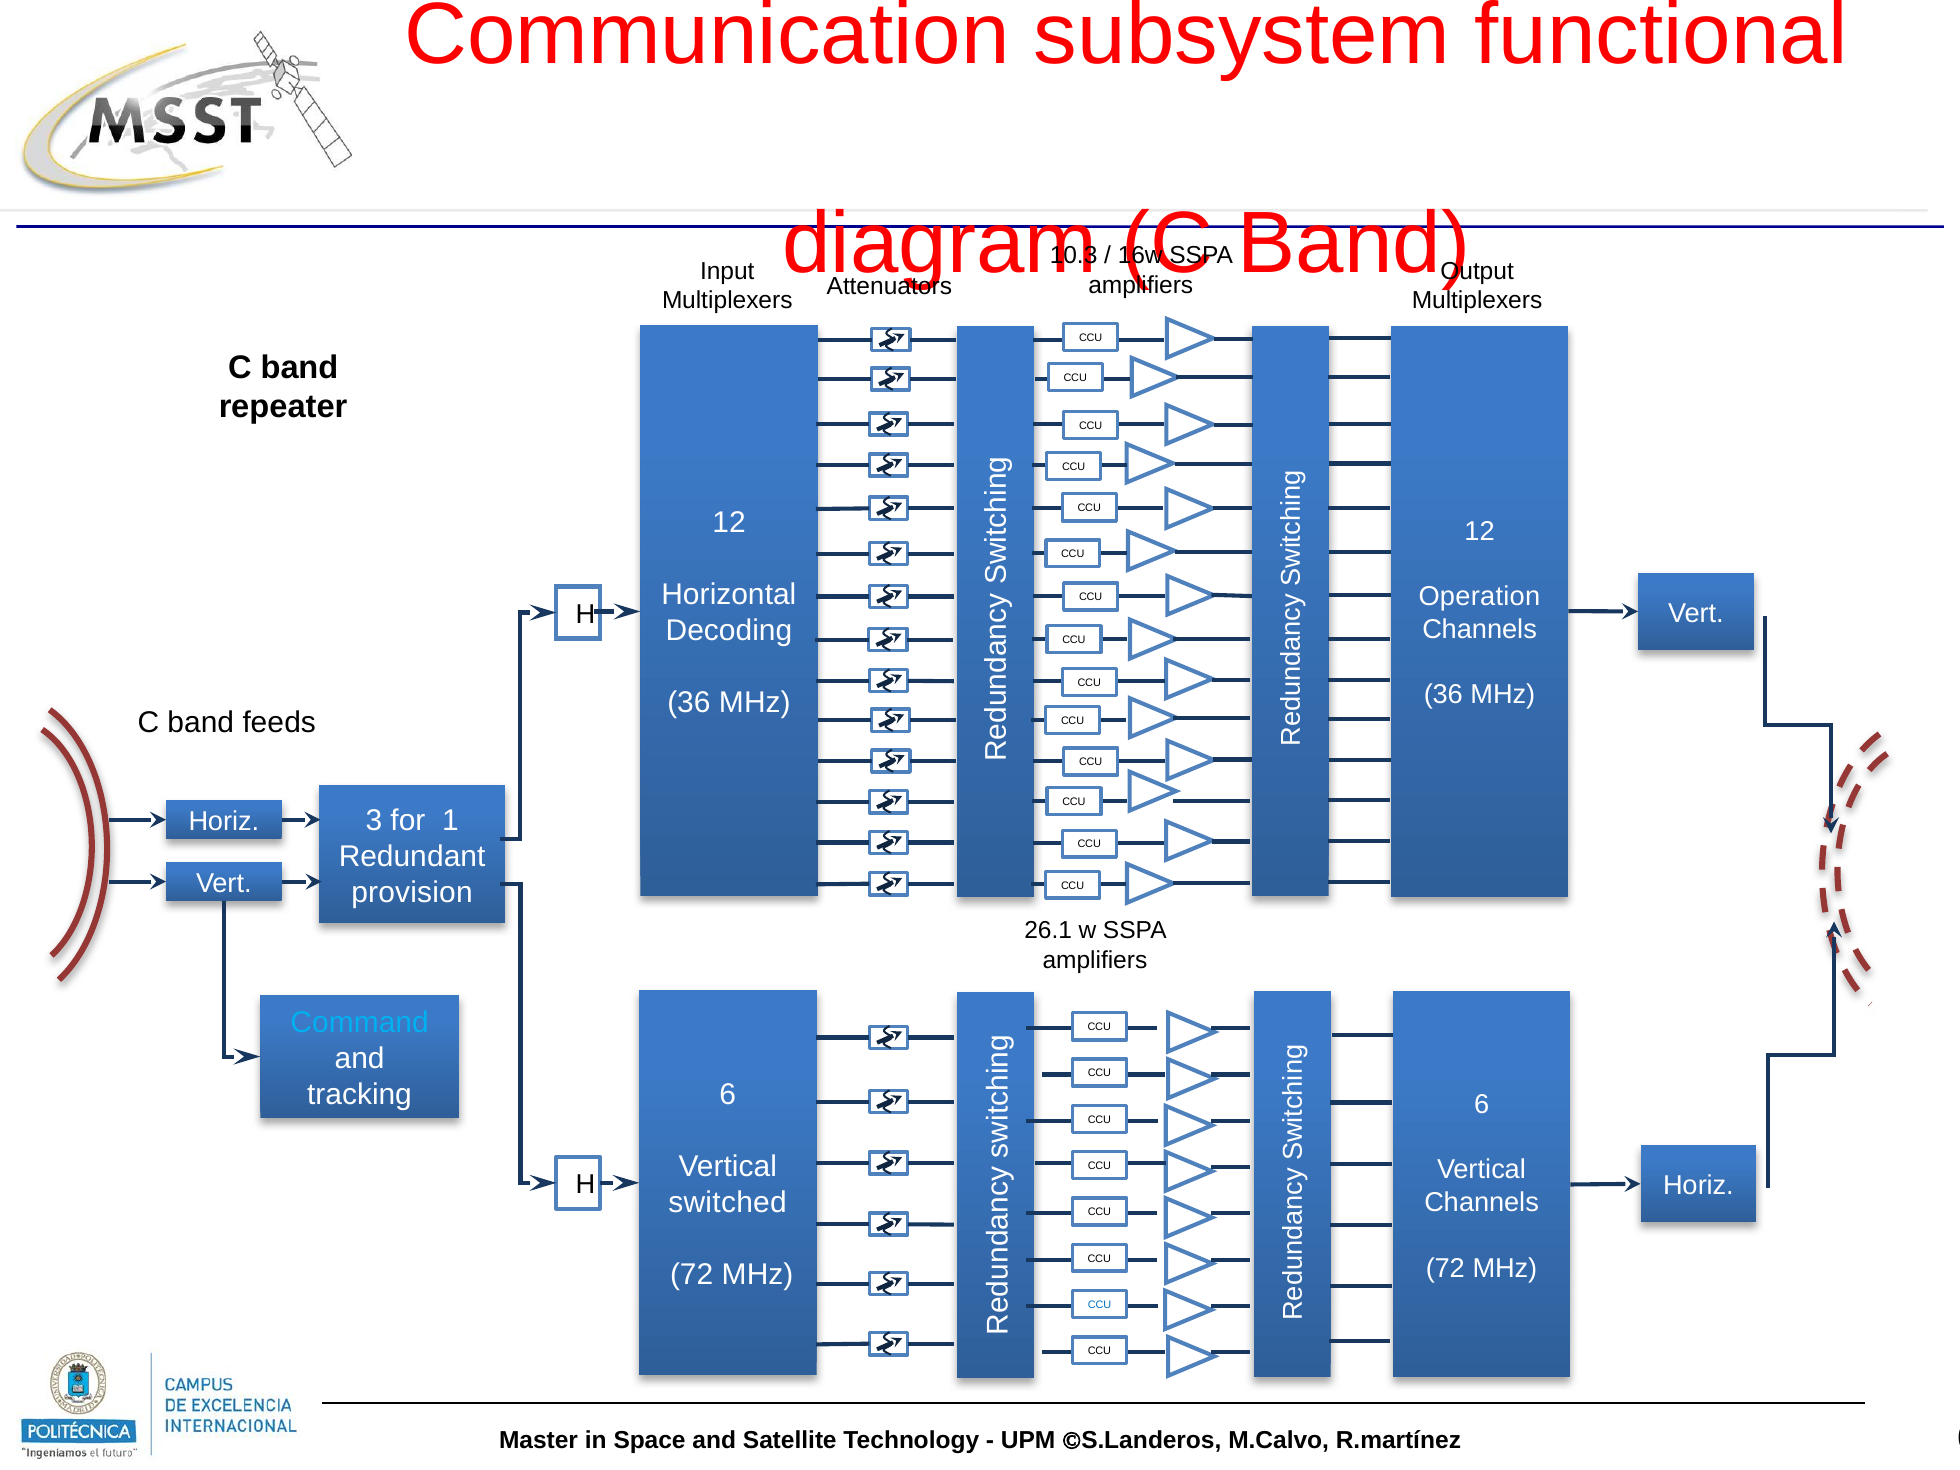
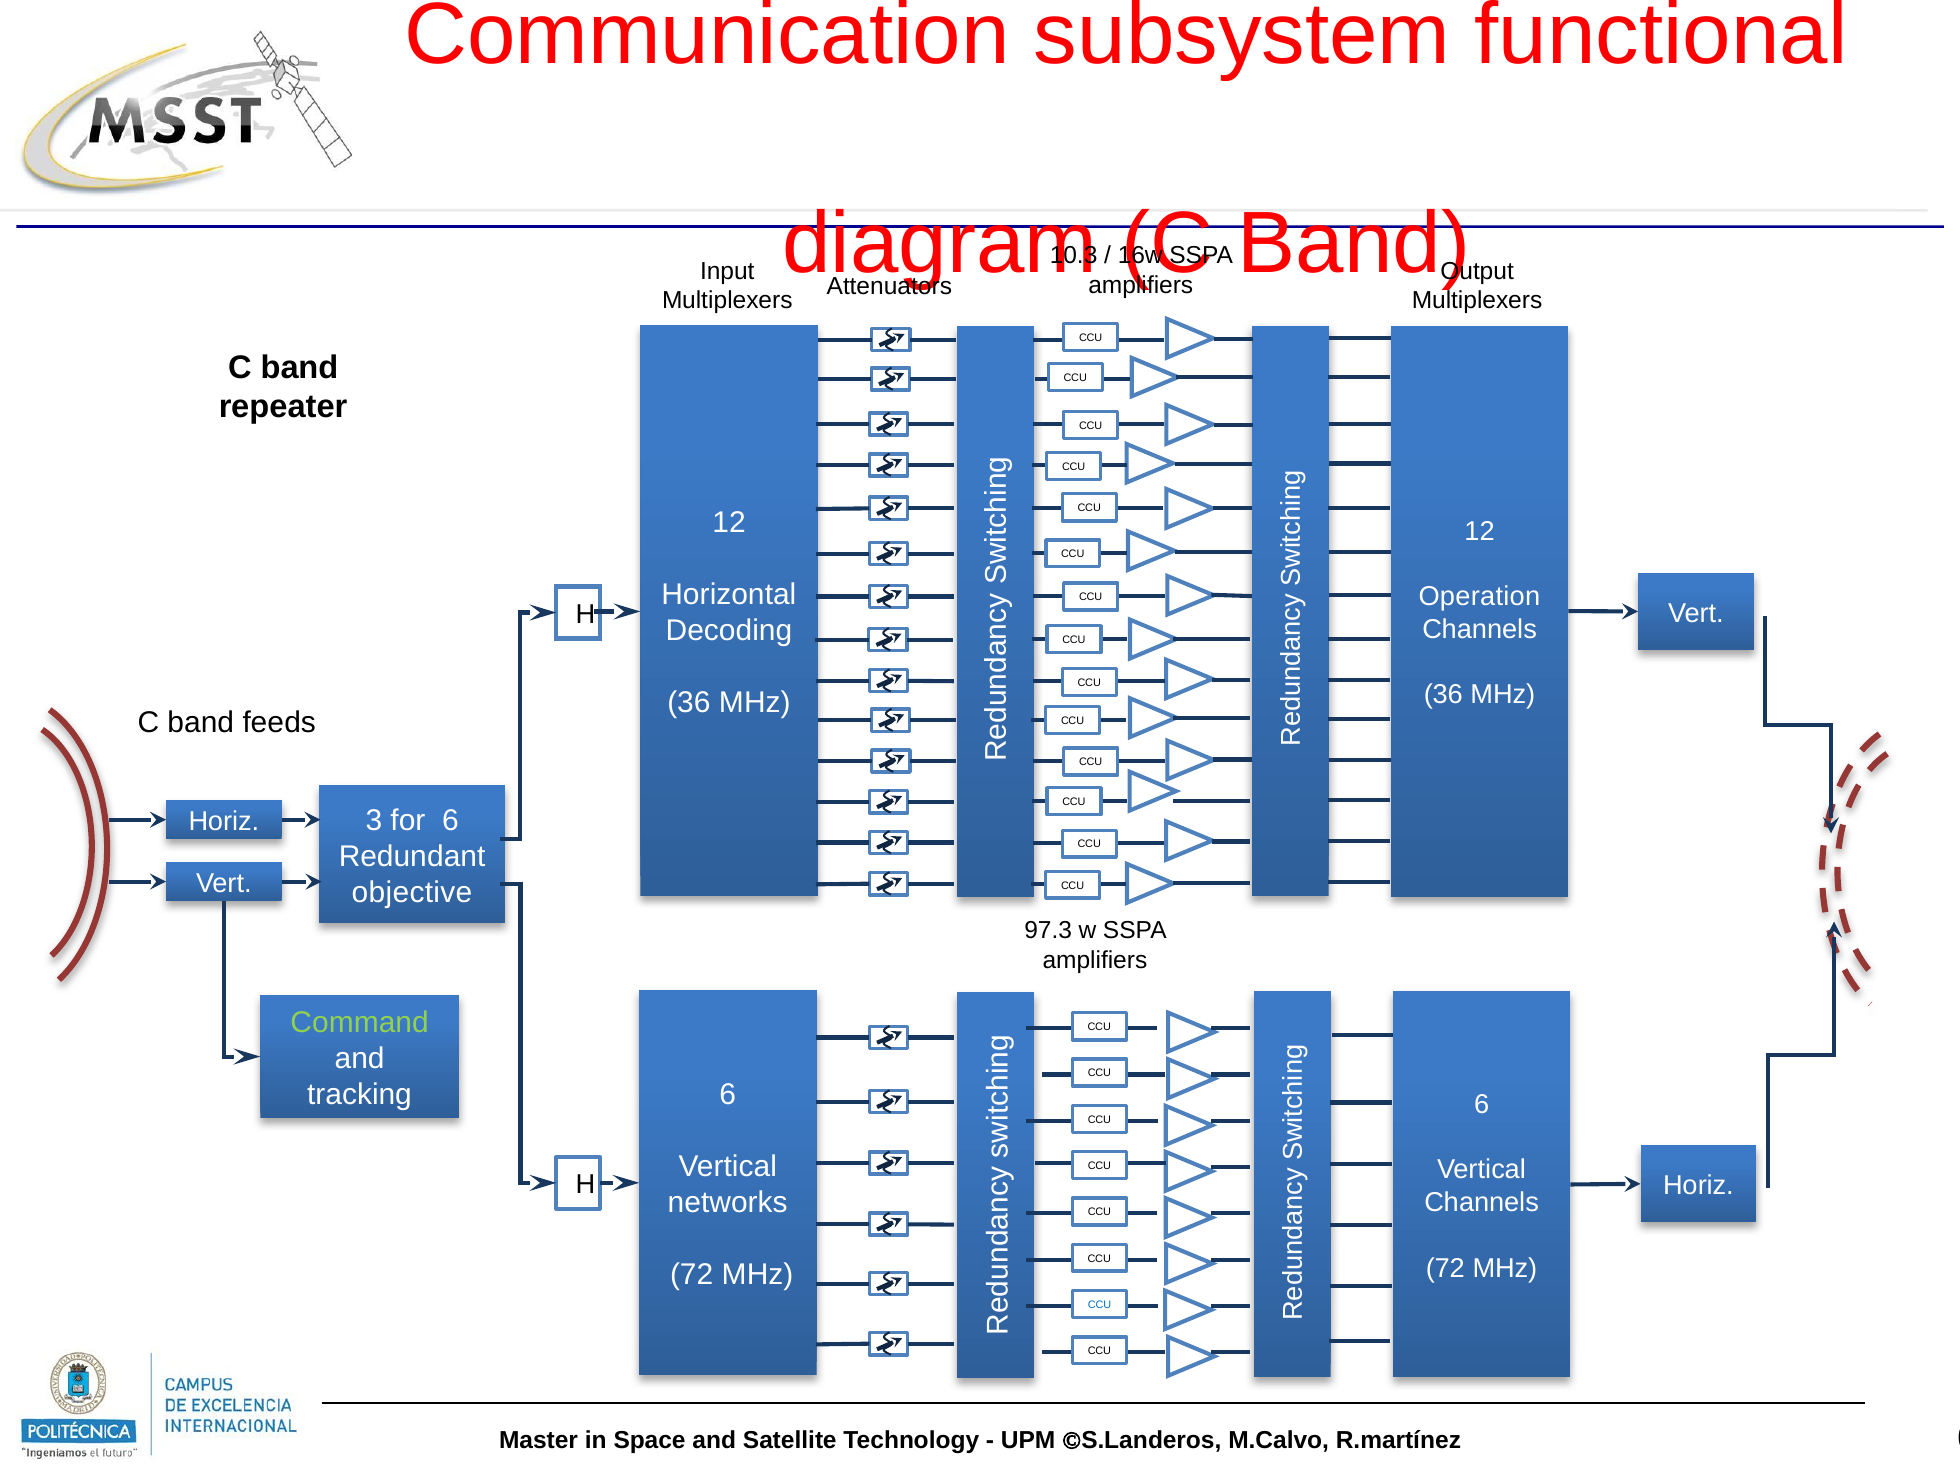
for 1: 1 -> 6 (450, 820)
provision: provision -> objective (412, 892)
26.1: 26.1 -> 97.3 (1048, 931)
Command colour: light blue -> light green (360, 1023)
switched: switched -> networks (728, 1203)
